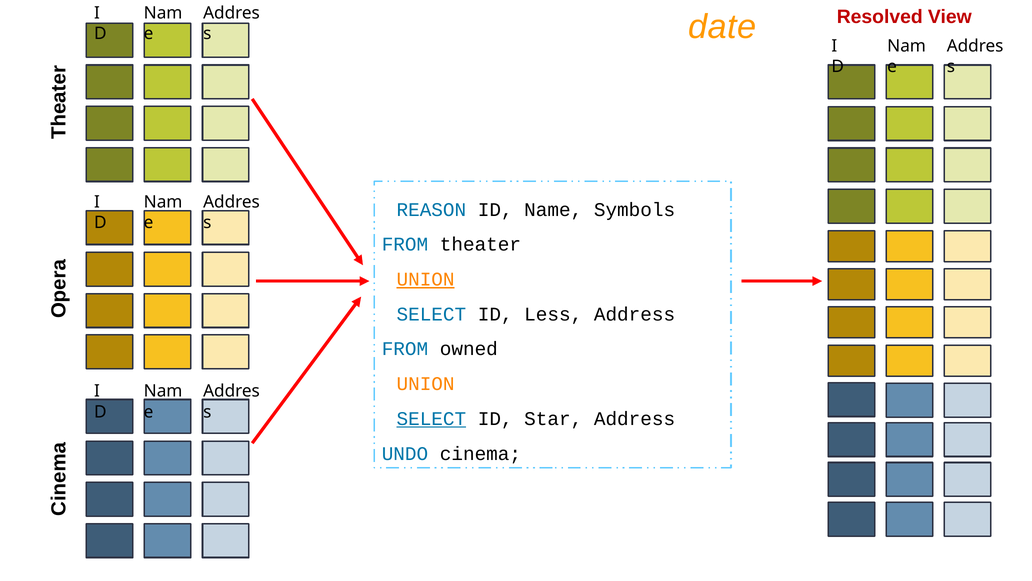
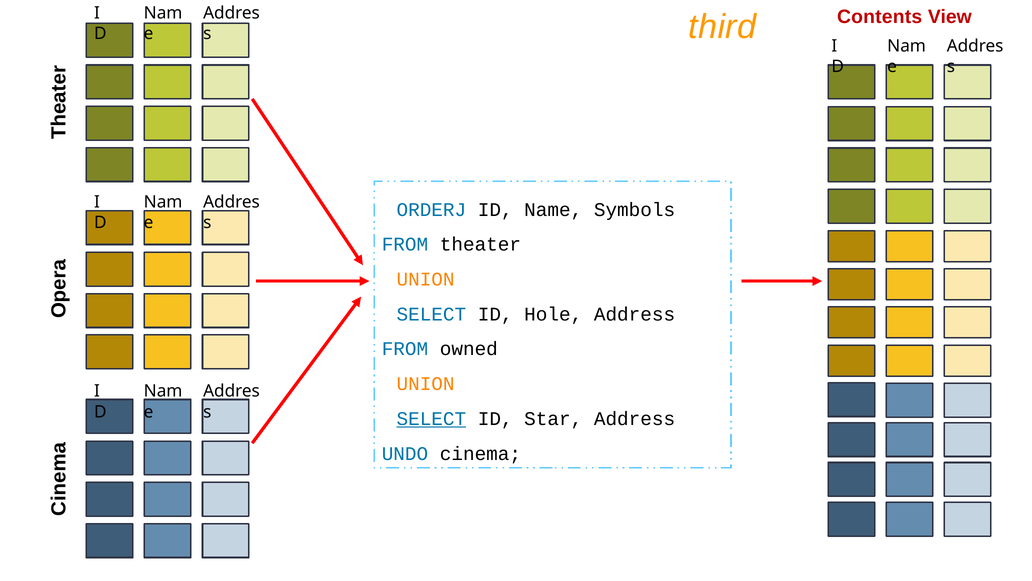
Resolved: Resolved -> Contents (880, 17)
date: date -> third (722, 27)
REASON: REASON -> ORDERJ (431, 209)
UNION underline: present -> none (426, 279)
Less: Less -> Hole (553, 314)
